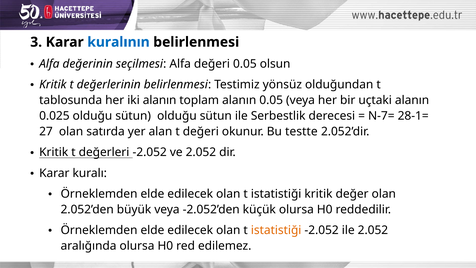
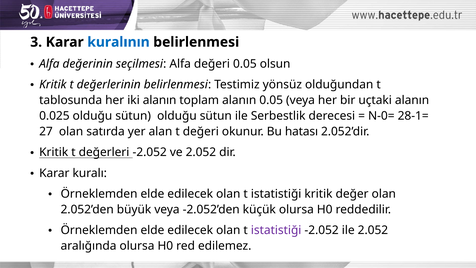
N-7=: N-7= -> N-0= (381, 116)
testte: testte -> hatası (302, 132)
istatistiği colour: orange -> purple (276, 230)
